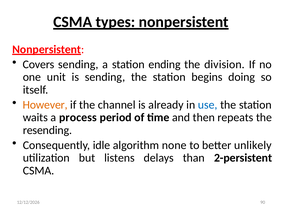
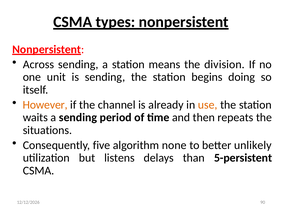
Covers: Covers -> Across (38, 64)
ending: ending -> means (164, 64)
use colour: blue -> orange (208, 104)
a process: process -> sending (78, 117)
resending: resending -> situations (47, 130)
idle: idle -> five (102, 145)
2-persistent: 2-persistent -> 5-persistent (243, 158)
